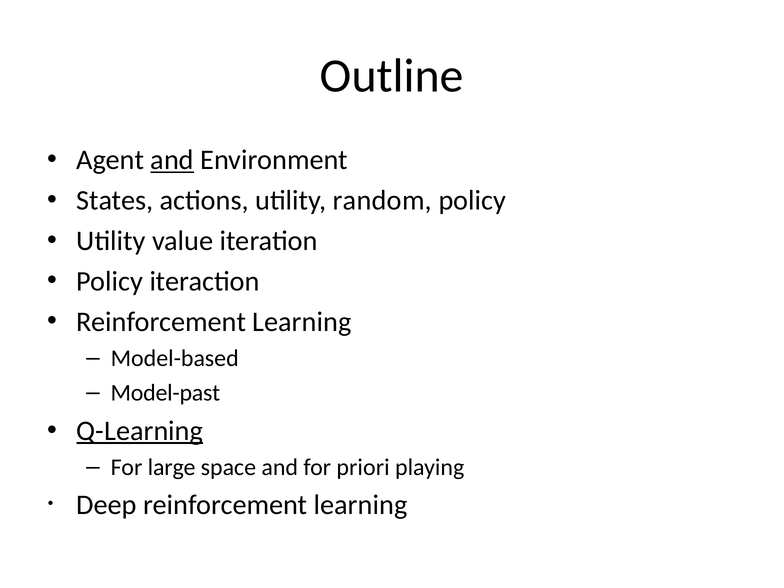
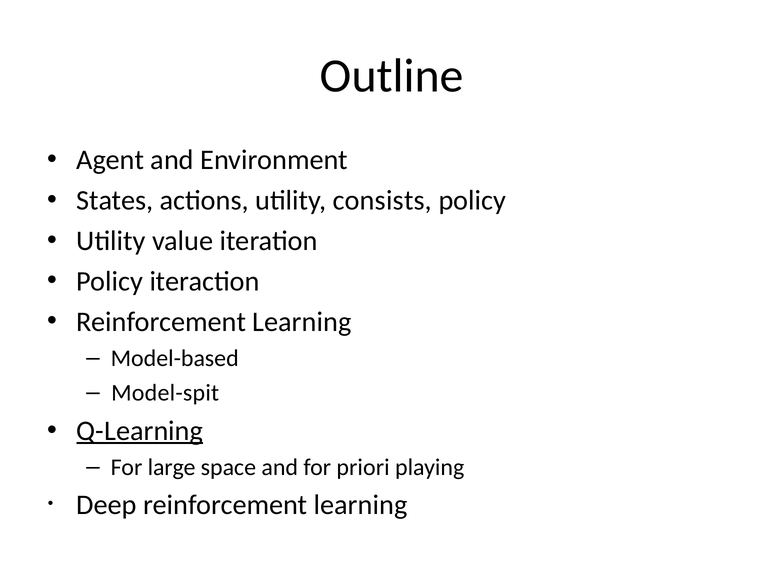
and underline: present -> none (172, 160)
random: random -> consists (382, 200)
Model-past: Model-past -> Model-spit (165, 393)
